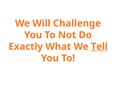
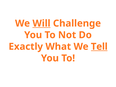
Will underline: none -> present (41, 23)
